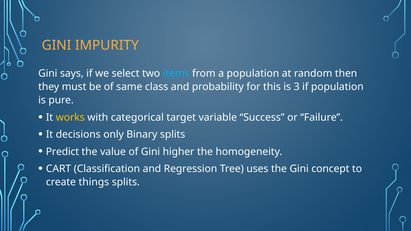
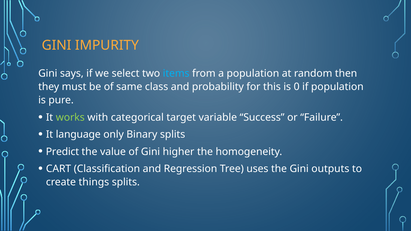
3: 3 -> 0 (297, 87)
works colour: yellow -> light green (70, 117)
decisions: decisions -> language (78, 135)
concept: concept -> outputs (330, 169)
